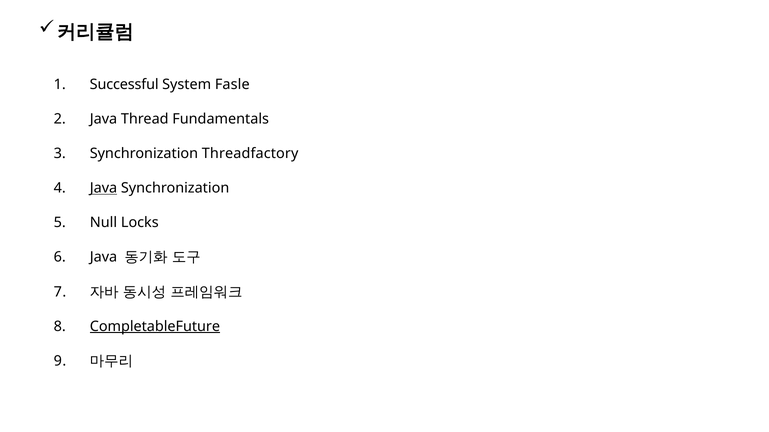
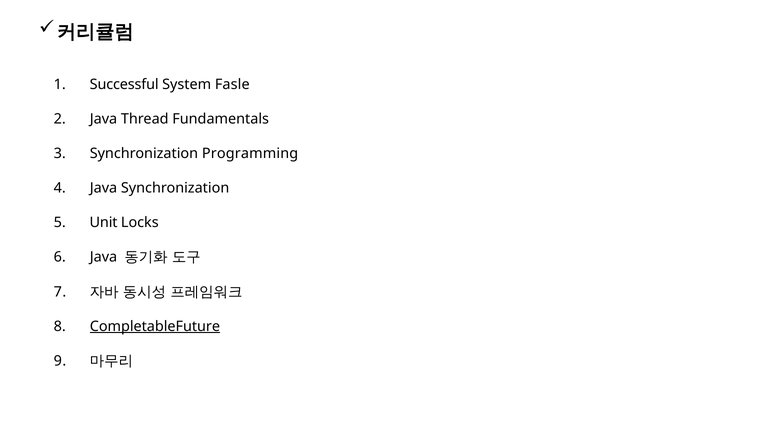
Threadfactory: Threadfactory -> Programming (250, 154)
Java underline: present -> none (104, 188)
Null: Null -> Unit (104, 223)
